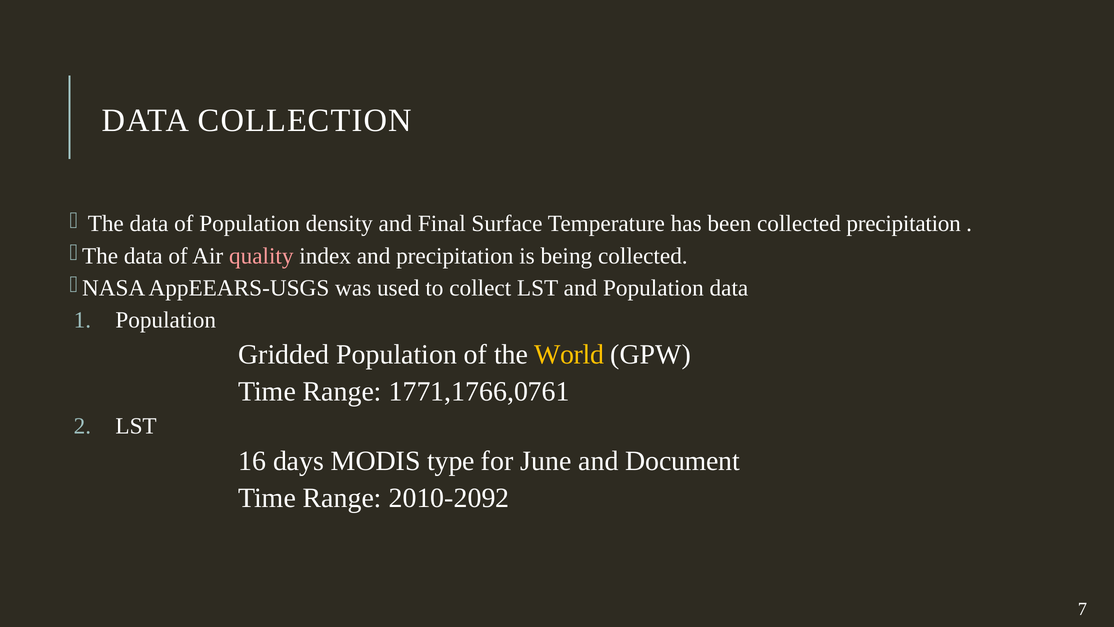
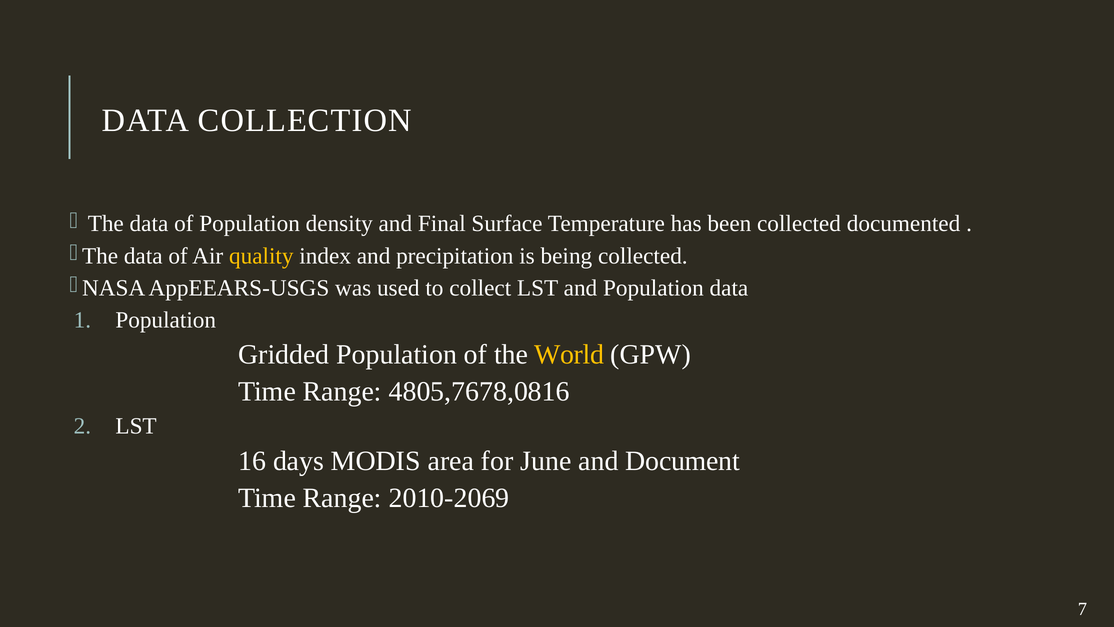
collected precipitation: precipitation -> documented (904, 224)
quality colour: pink -> yellow (261, 256)
1771,1766,0761: 1771,1766,0761 -> 4805,7678,0816 (479, 391)
type: type -> area (451, 461)
2010-2092: 2010-2092 -> 2010-2069 (449, 498)
